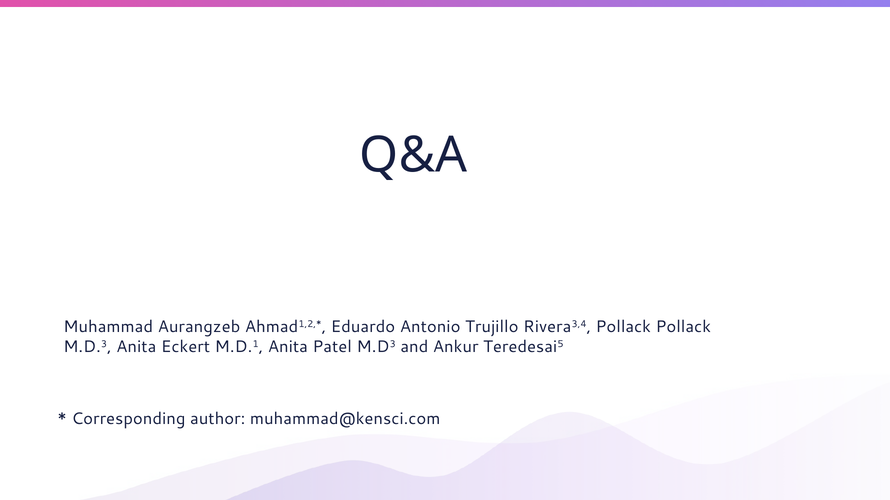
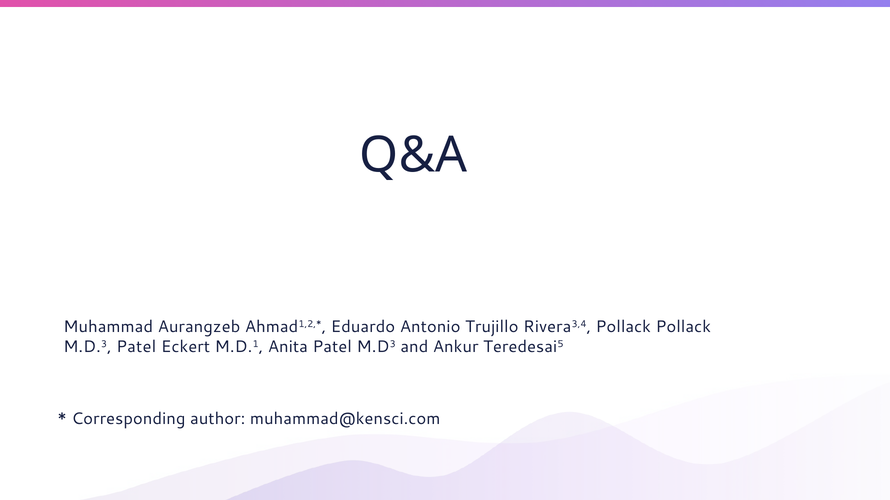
M.D.3 Anita: Anita -> Patel (136, 347)
